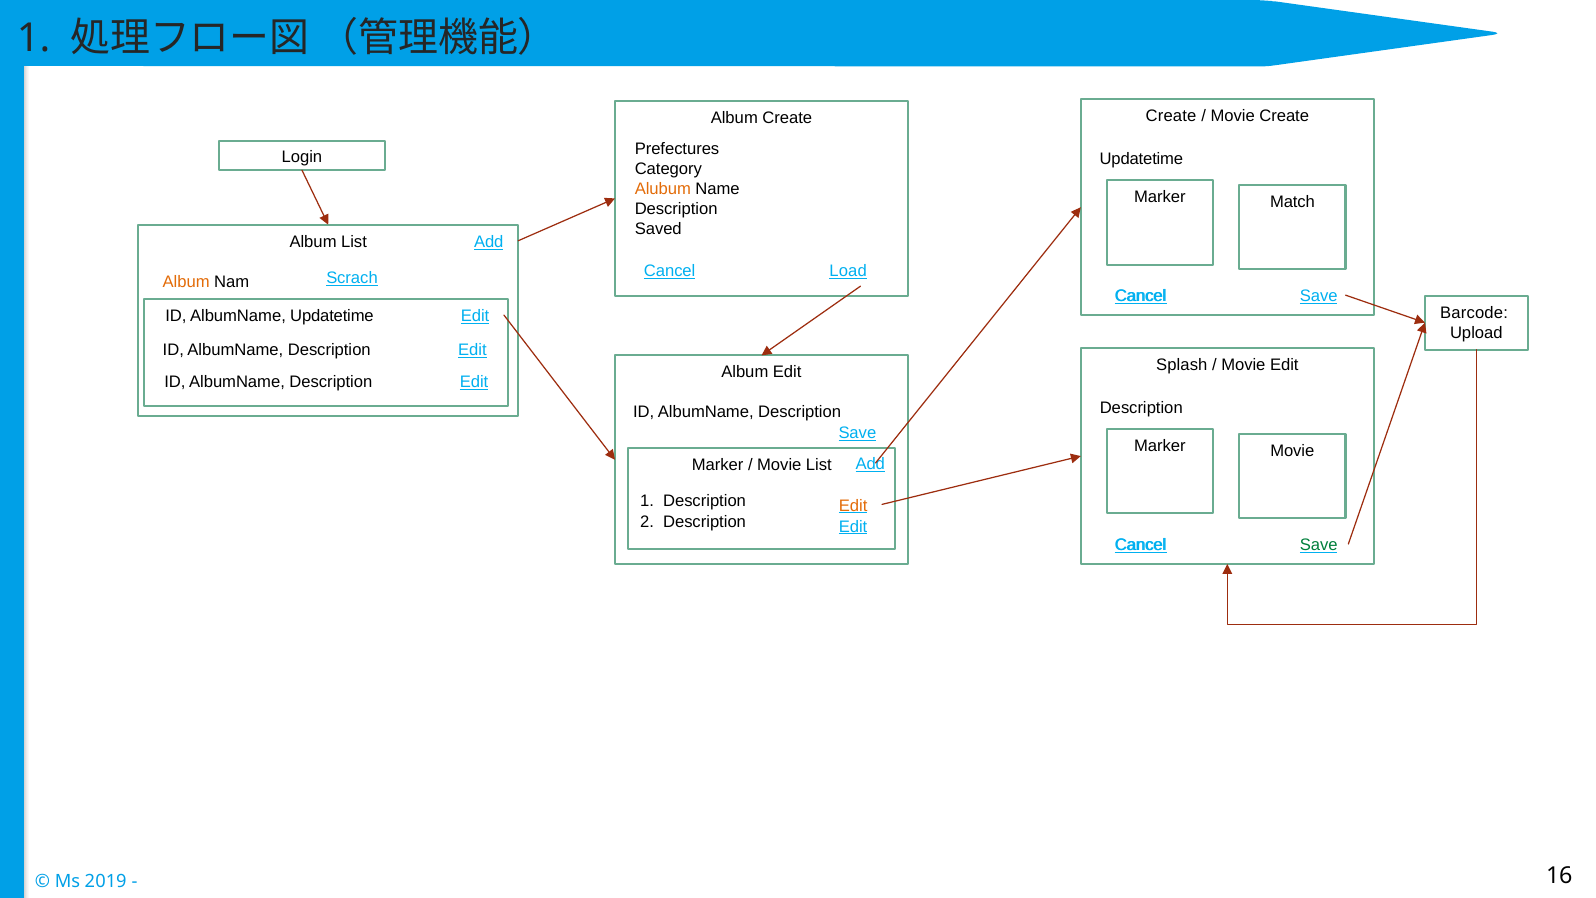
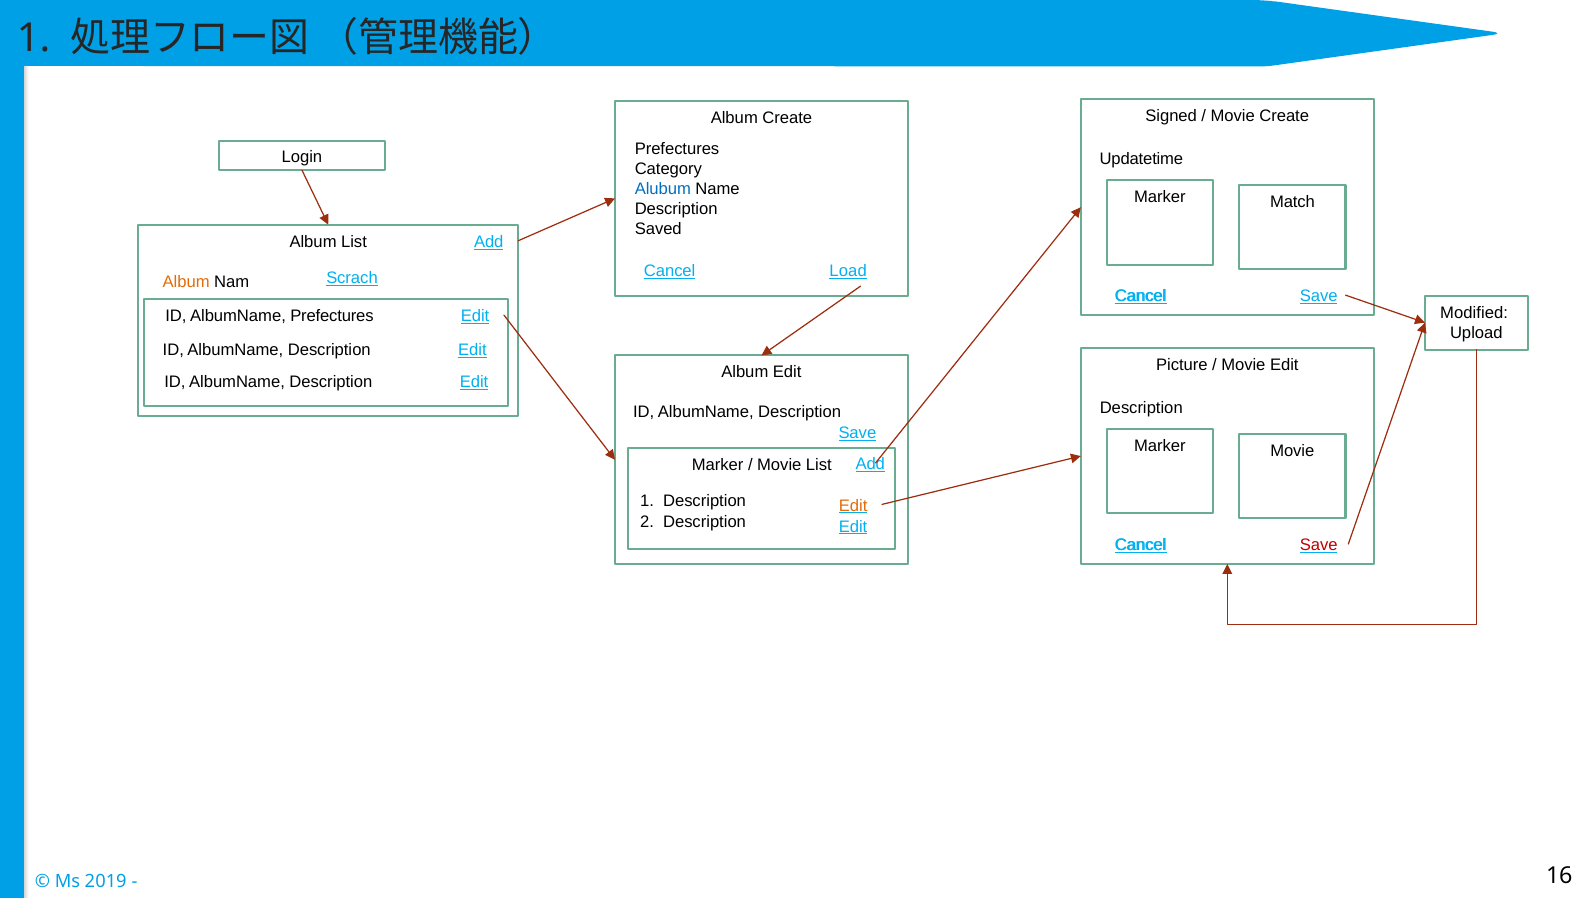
Create: Create -> Signed (1171, 116)
Alubum colour: orange -> blue (663, 189)
Barcode: Barcode -> Modified (1474, 313)
AlbumName Updatetime: Updatetime -> Prefectures (332, 316)
Splash: Splash -> Picture (1182, 365)
Save colour: green -> red (1319, 545)
